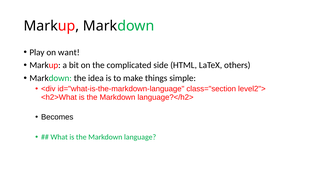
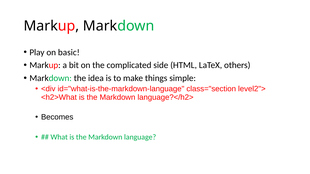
want: want -> basic (69, 52)
